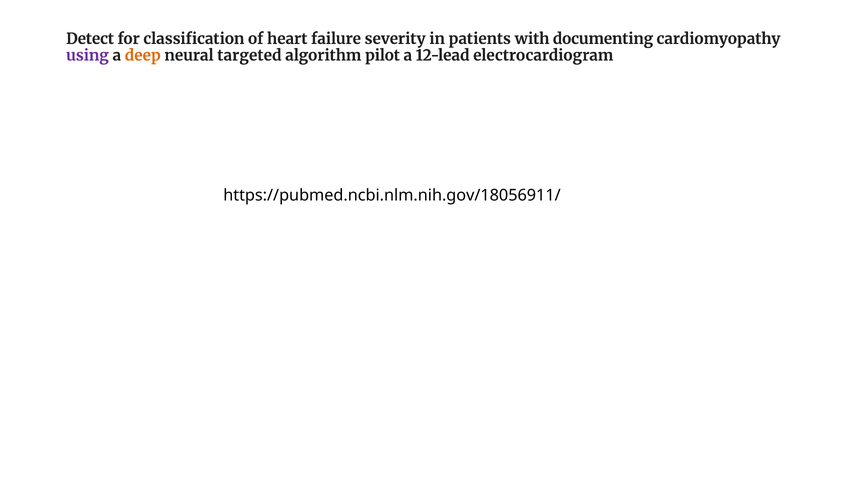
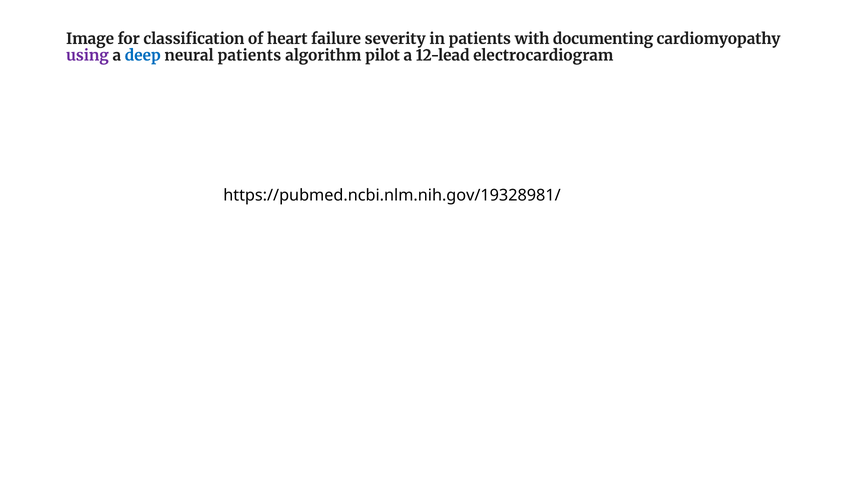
Detect: Detect -> Image (90, 39)
deep colour: orange -> blue (143, 55)
neural targeted: targeted -> patients (249, 55)
https://pubmed.ncbi.nlm.nih.gov/18056911/: https://pubmed.ncbi.nlm.nih.gov/18056911/ -> https://pubmed.ncbi.nlm.nih.gov/19328981/ (392, 195)
